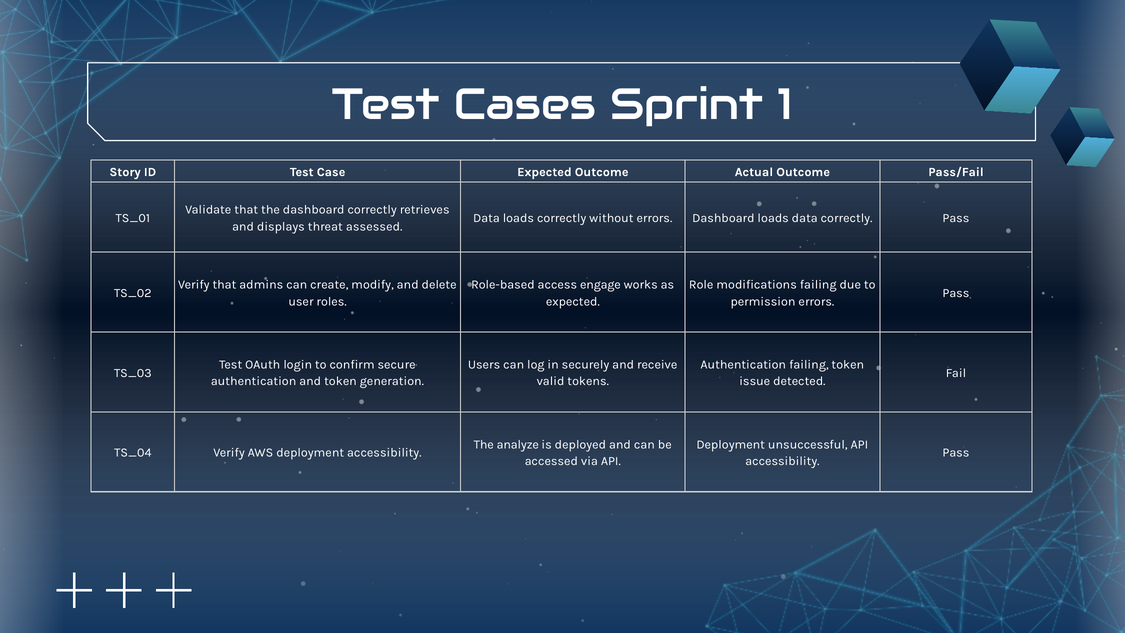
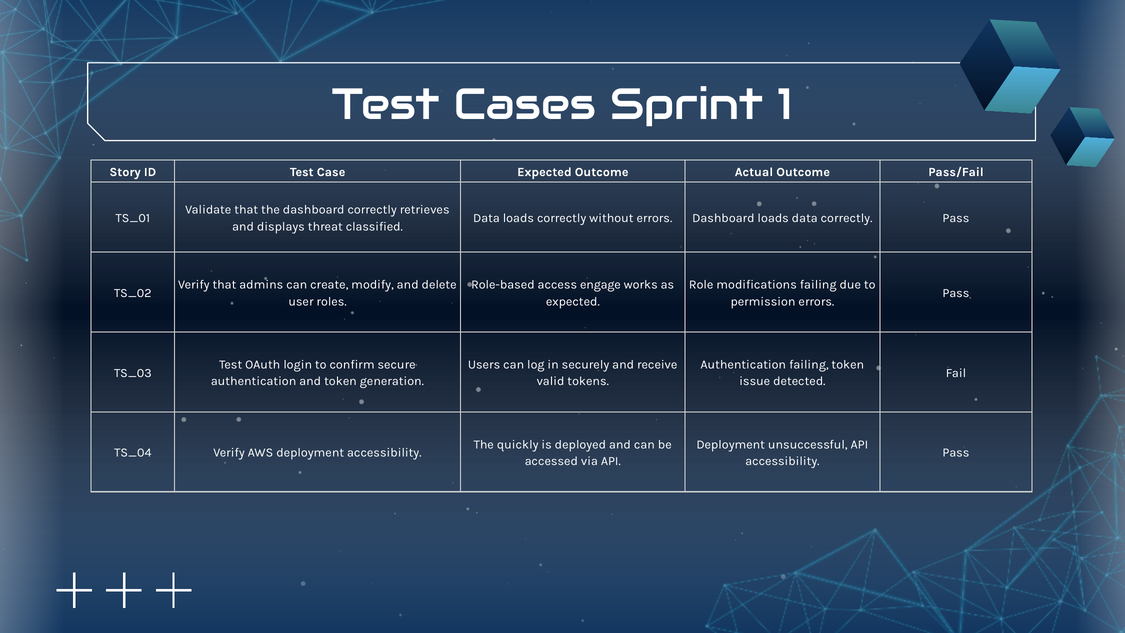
assessed: assessed -> classified (374, 226)
analyze: analyze -> quickly (518, 444)
